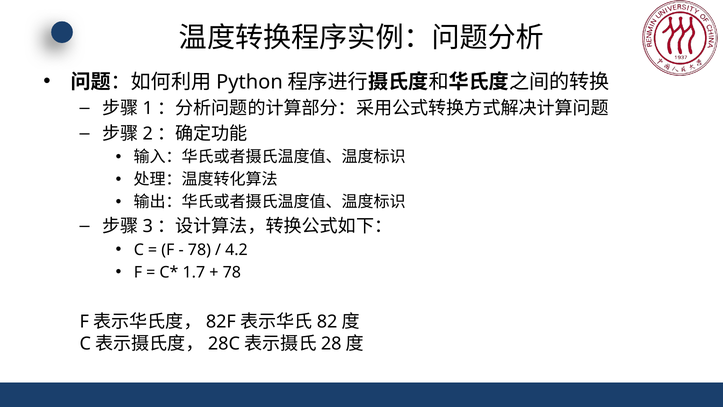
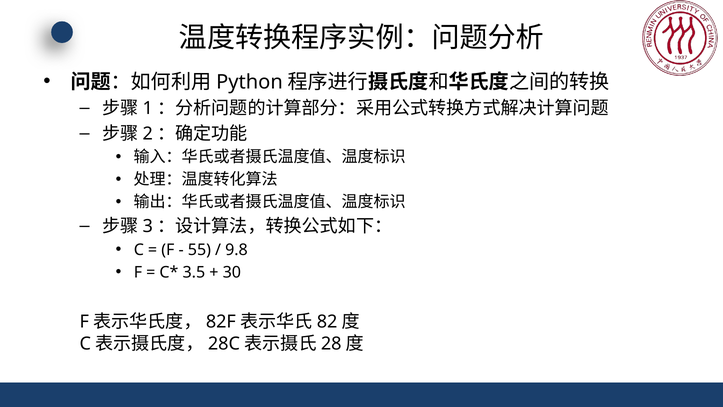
78: 78 -> 55 (199, 250)
4.2: 4.2 -> 9.8 (236, 250)
1.7: 1.7 -> 3.5 (194, 272)
78: 78 -> 30 (232, 272)
